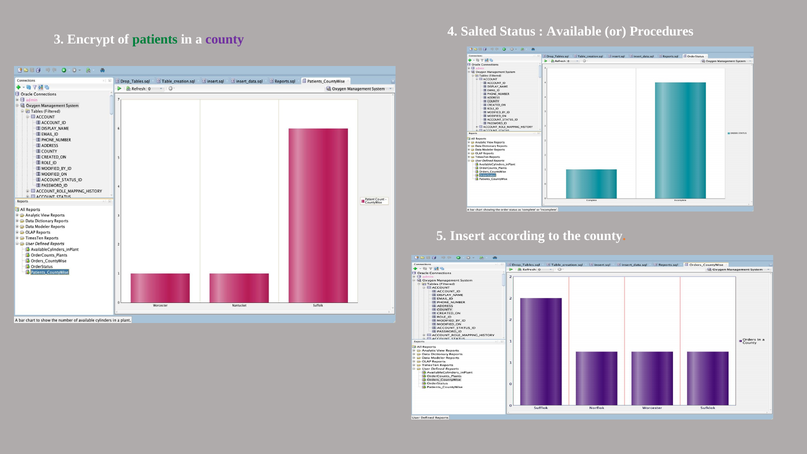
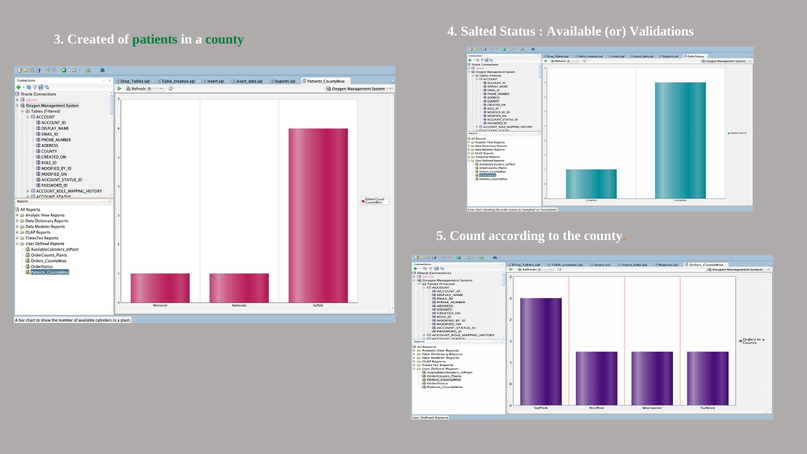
Procedures: Procedures -> Validations (662, 31)
Encrypt: Encrypt -> Created (91, 40)
county colour: purple -> green (225, 40)
Insert: Insert -> Count (468, 236)
